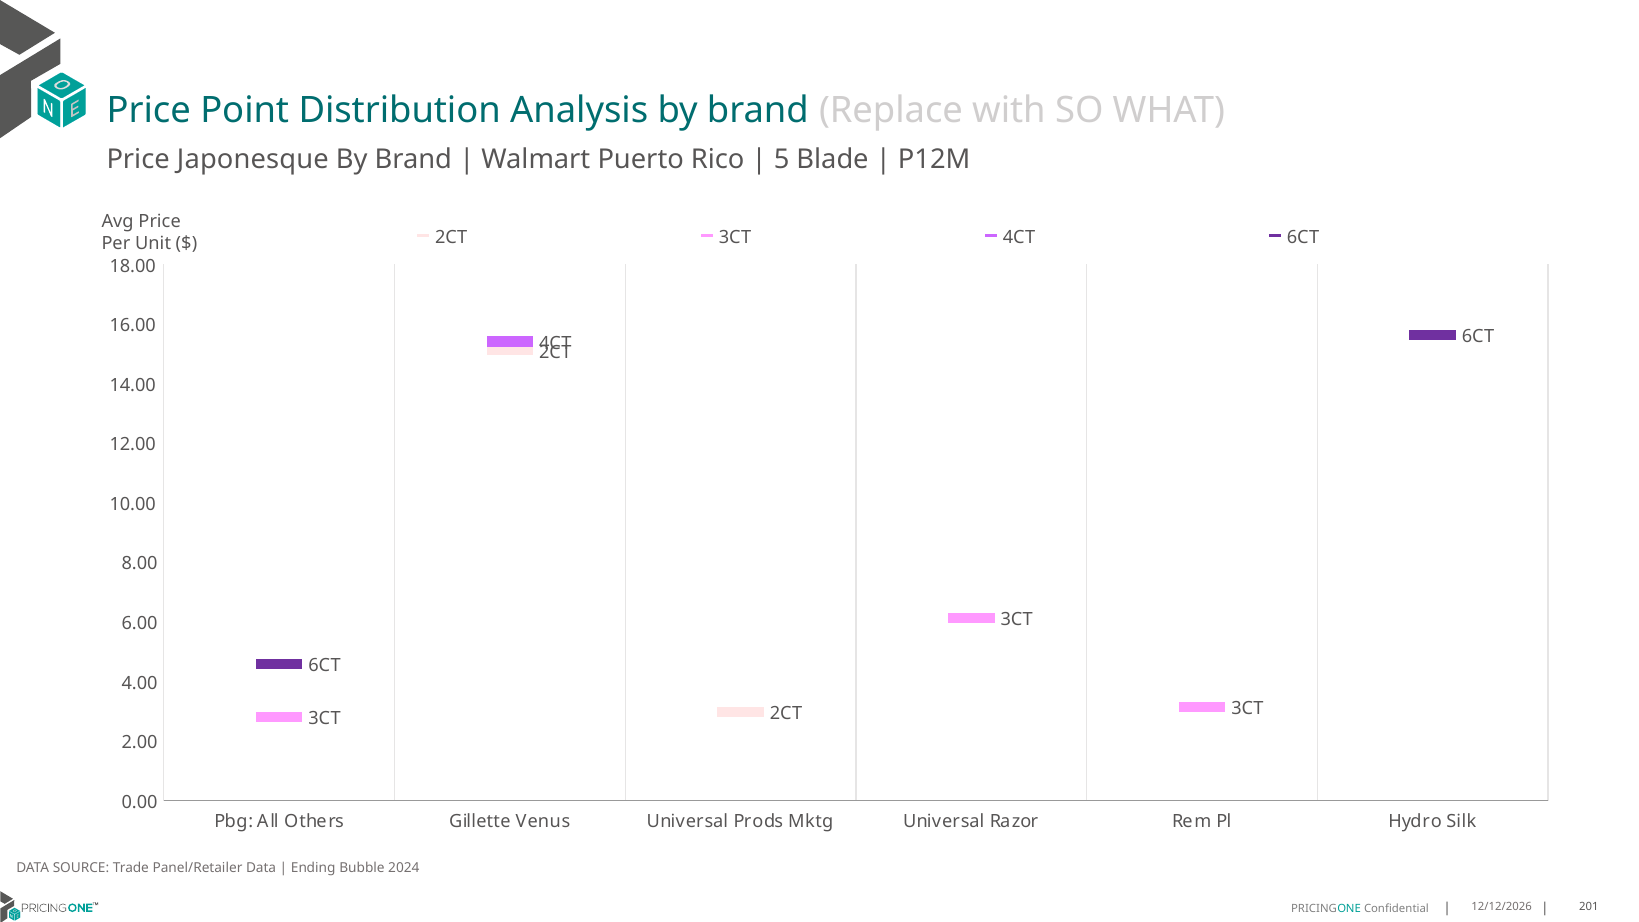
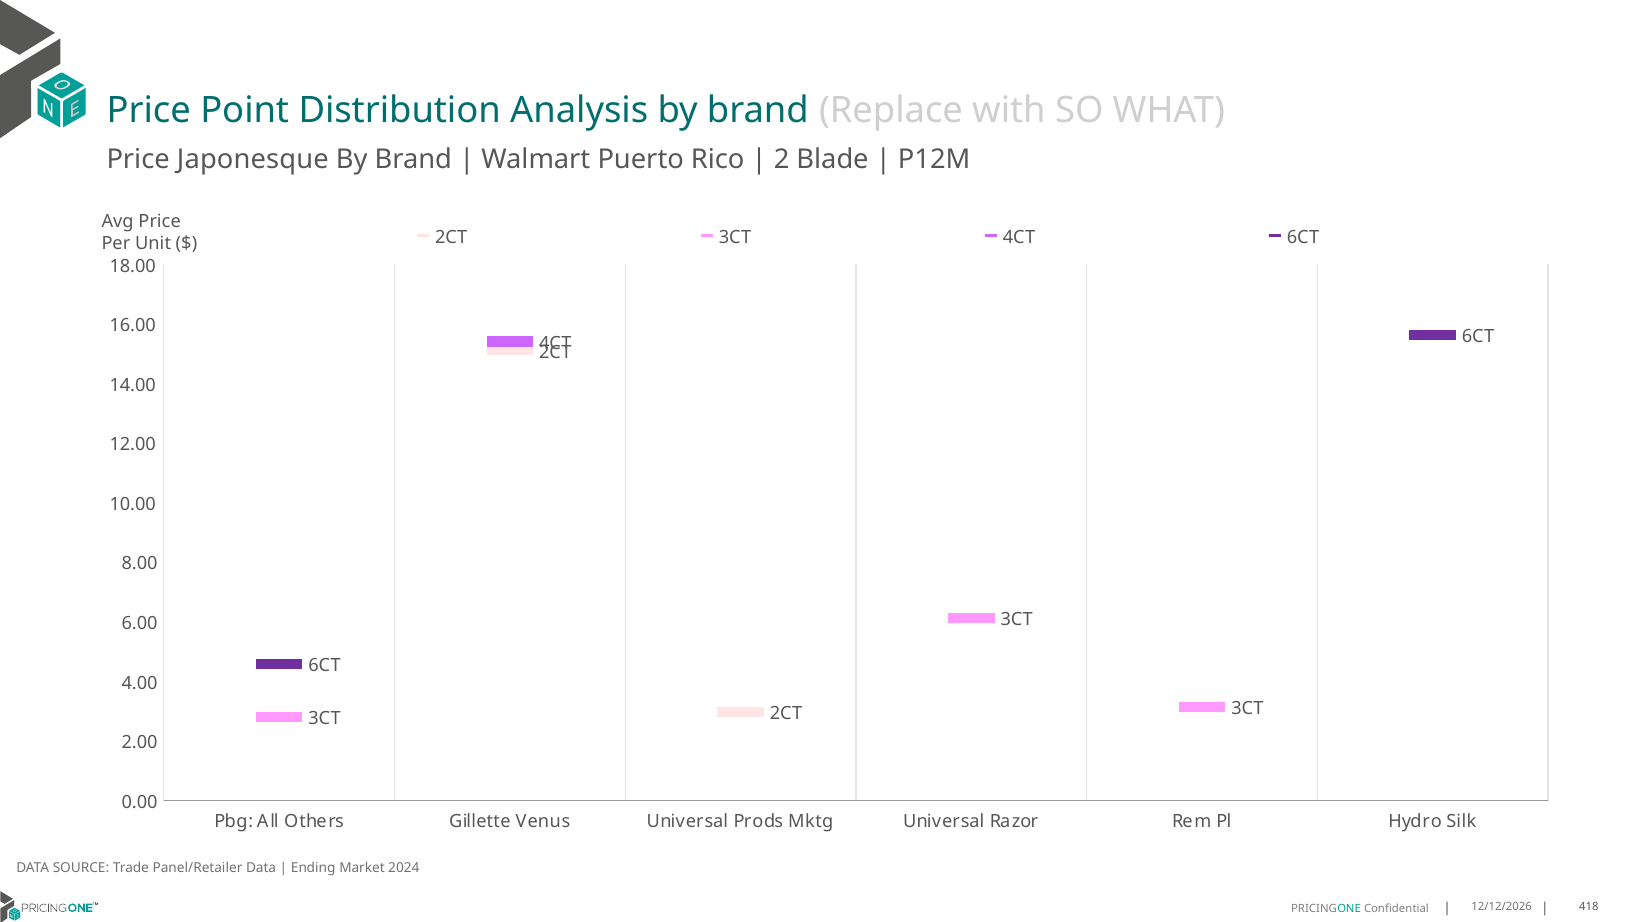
5: 5 -> 2 (782, 160)
Bubble: Bubble -> Market (362, 868)
201: 201 -> 418 (1589, 906)
